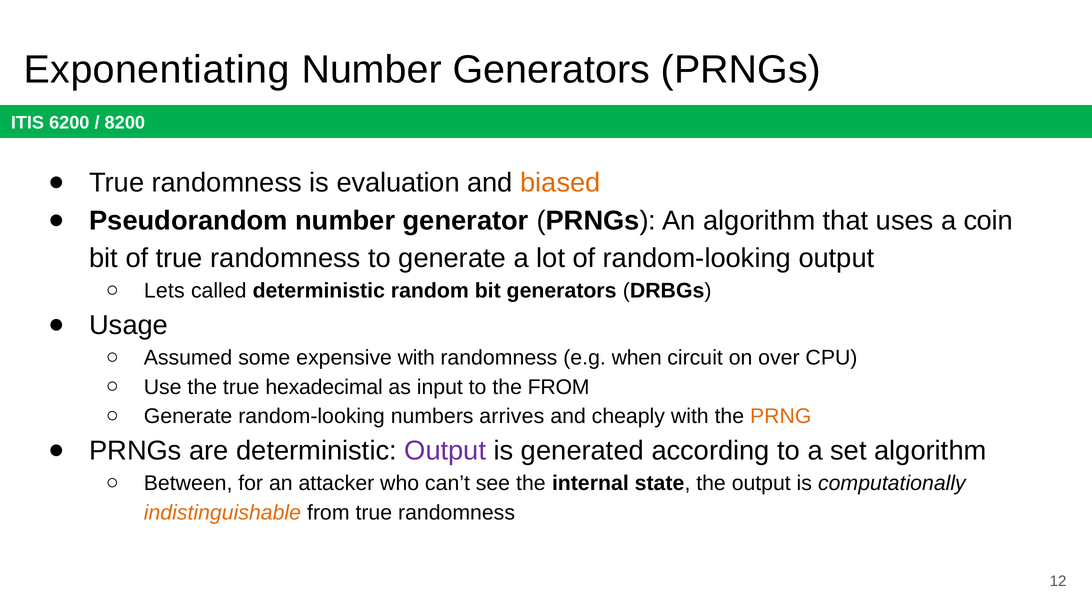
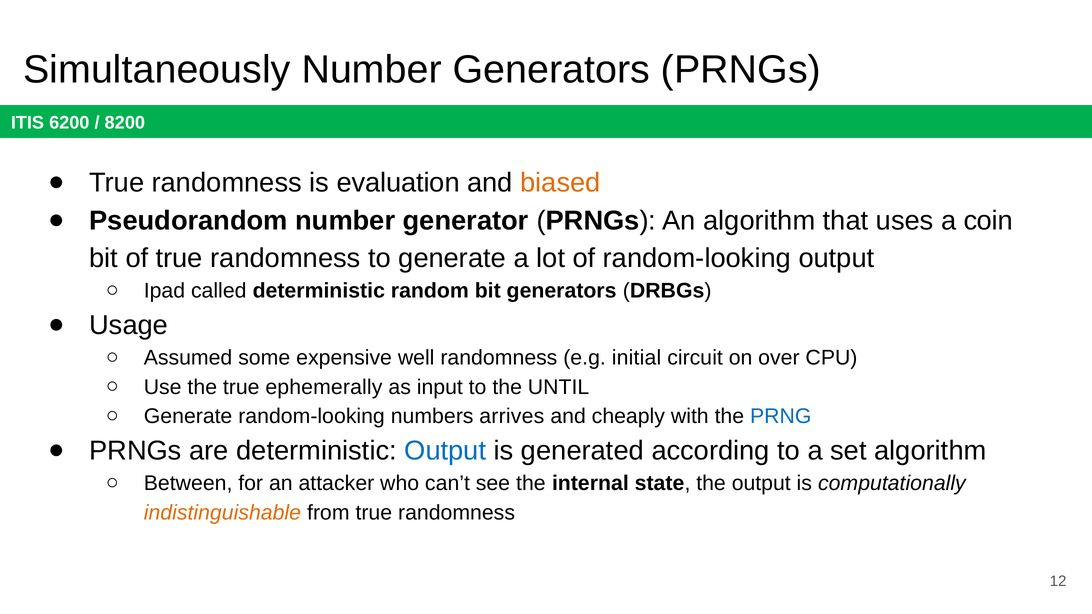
Exponentiating: Exponentiating -> Simultaneously (157, 70)
Lets: Lets -> Ipad (164, 291)
expensive with: with -> well (416, 358)
when: when -> initial (637, 358)
hexadecimal: hexadecimal -> ephemerally (324, 387)
the FROM: FROM -> UNTIL (559, 387)
PRNG colour: orange -> blue (781, 417)
Output colour: purple -> blue (445, 451)
